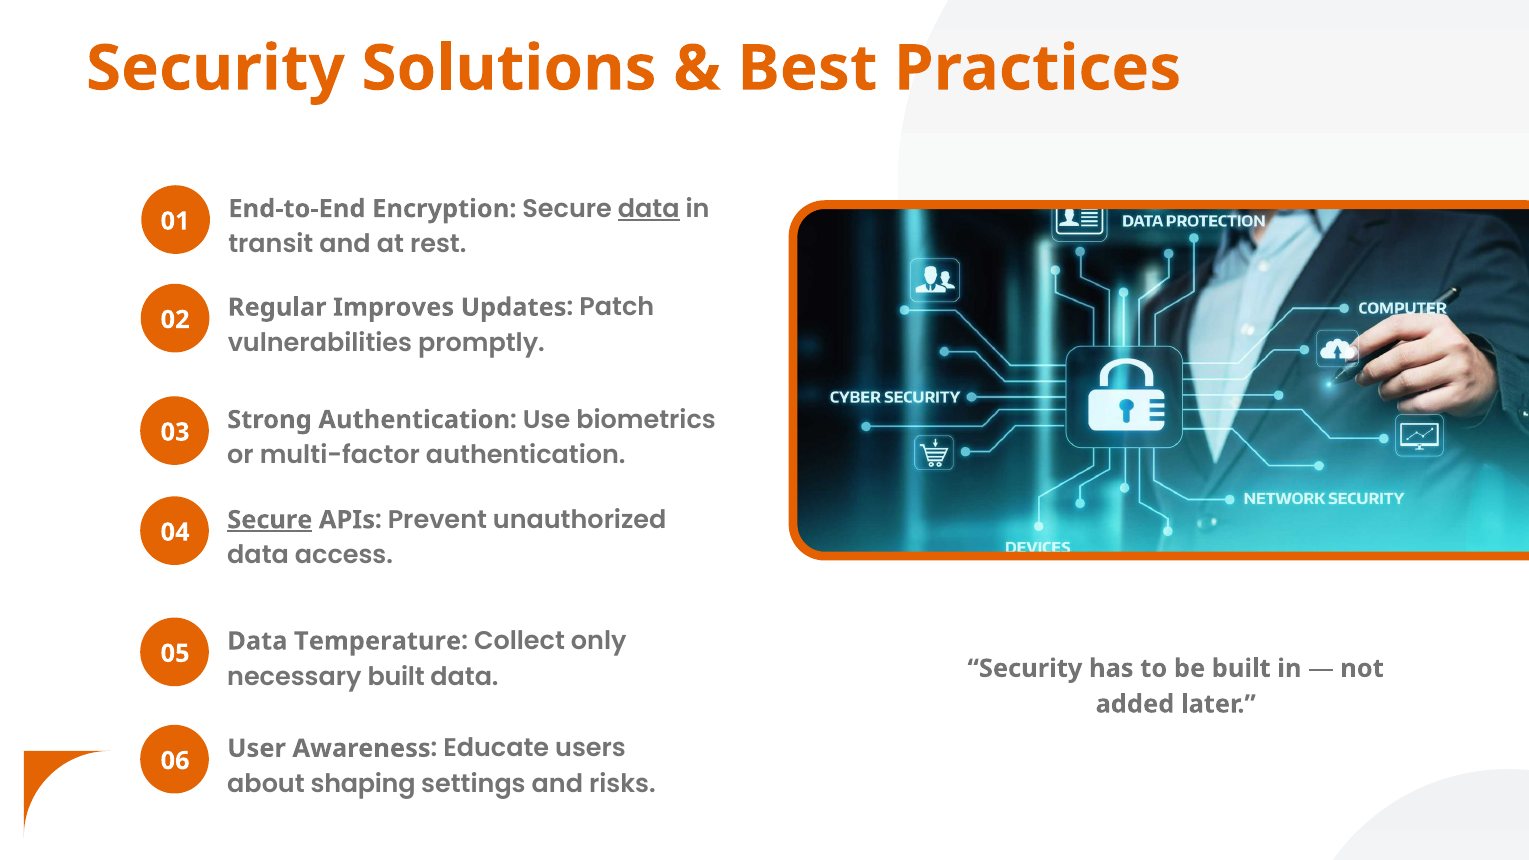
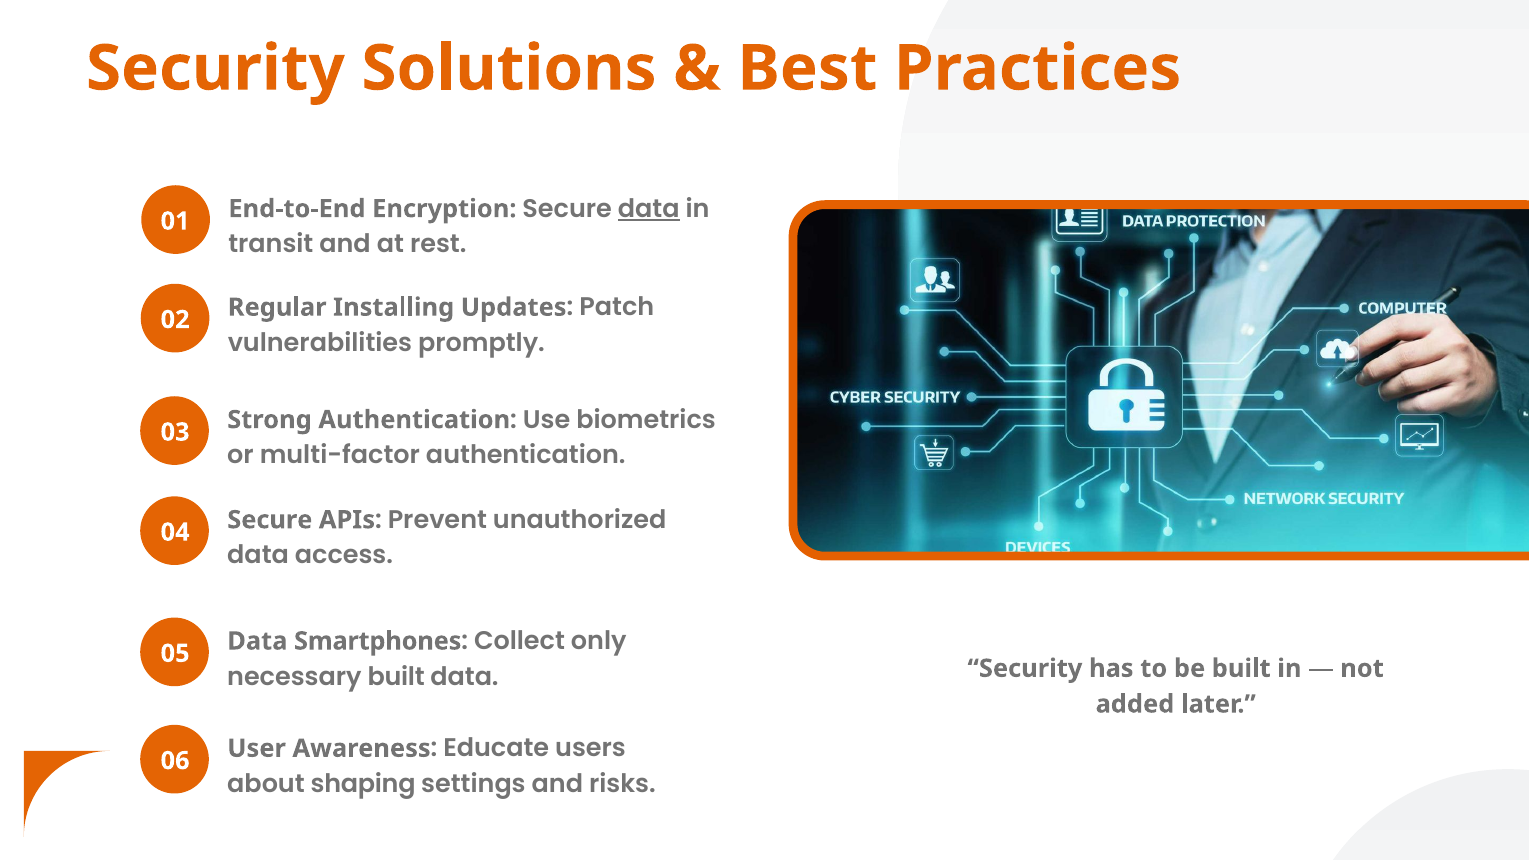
Improves: Improves -> Installing (394, 307)
Secure underline: present -> none (270, 520)
Temperature: Temperature -> Smartphones (378, 641)
